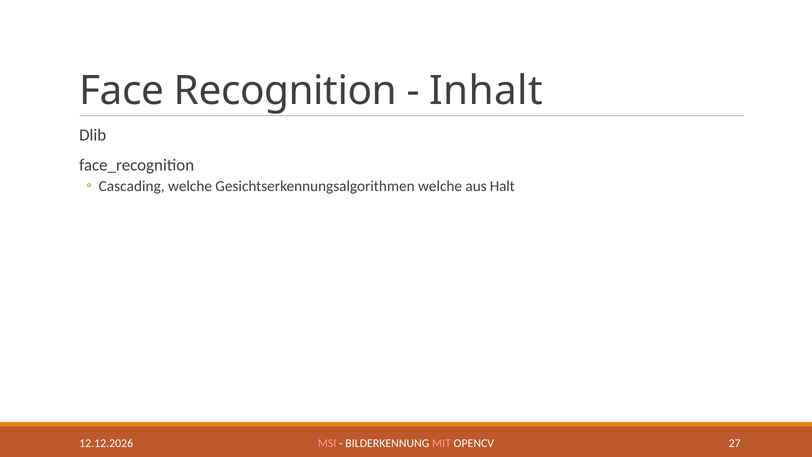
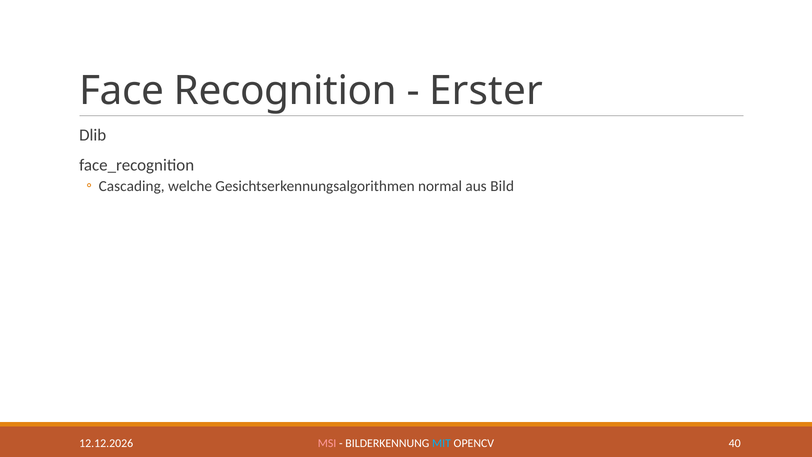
Inhalt: Inhalt -> Erster (486, 91)
Gesichtserkennungsalgorithmen welche: welche -> normal (440, 186)
Halt: Halt -> Bild (502, 186)
MIT colour: pink -> light blue (441, 443)
27: 27 -> 40 (735, 443)
